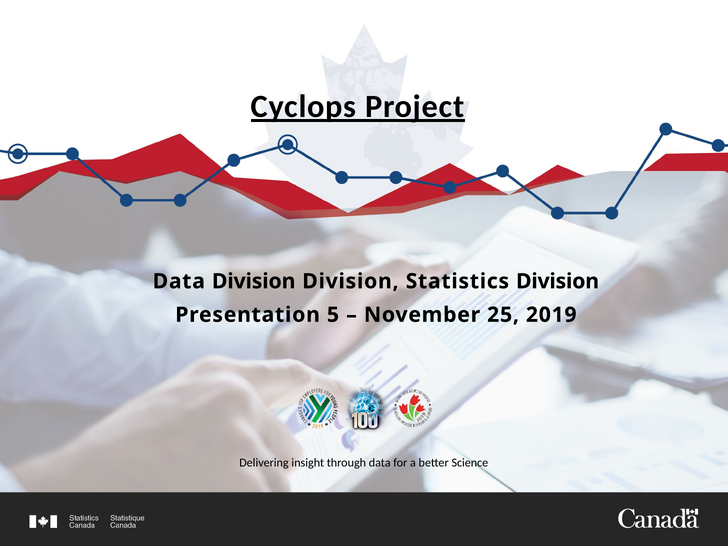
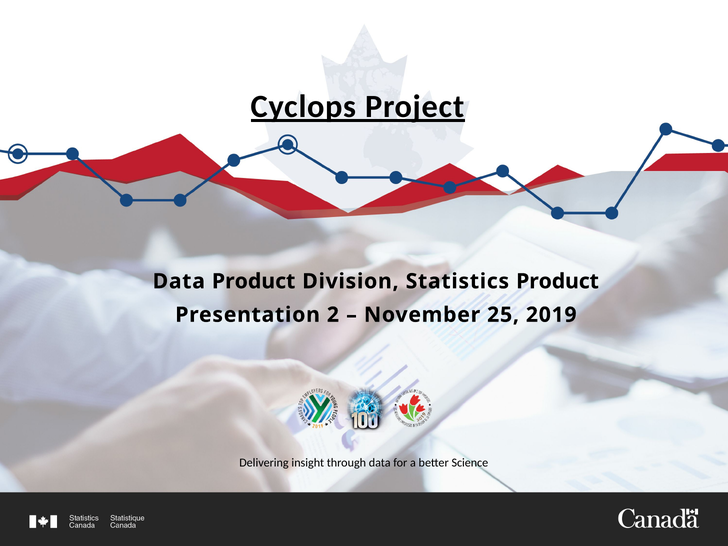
Data Division: Division -> Product (254, 281)
Statistics Division: Division -> Product (558, 281)
5: 5 -> 2 (333, 315)
